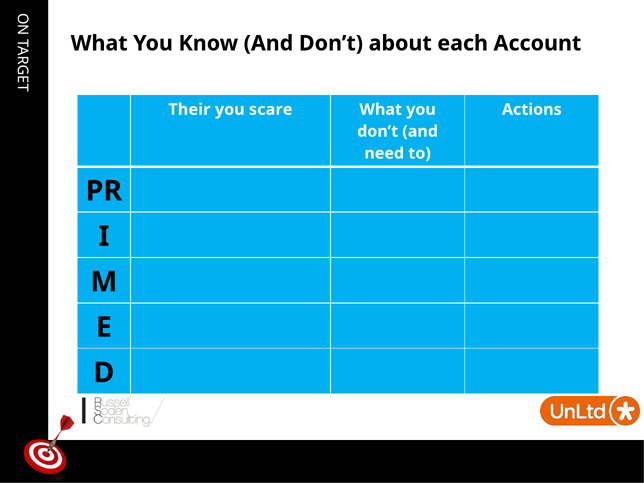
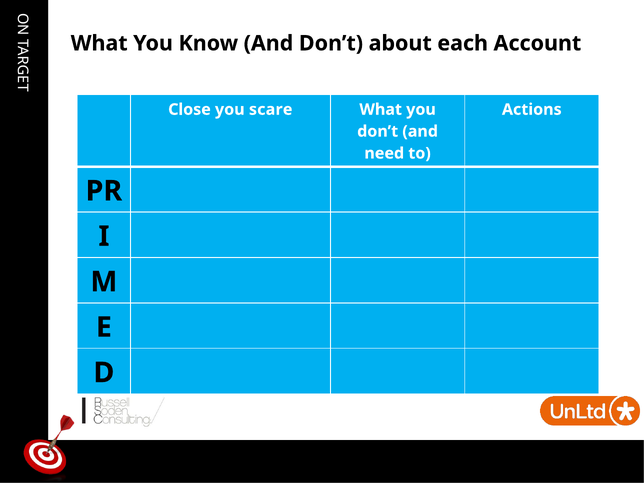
Their: Their -> Close (189, 109)
